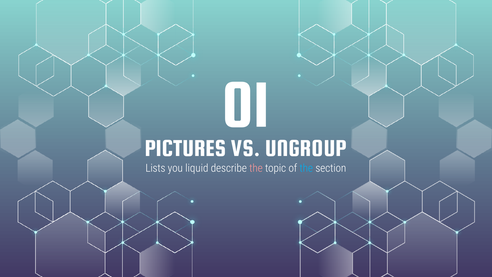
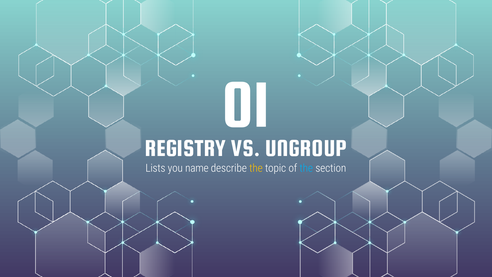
PICTURES: PICTURES -> REGISTRY (185, 148)
liquid: liquid -> name (197, 168)
the colour: pink -> yellow (256, 168)
